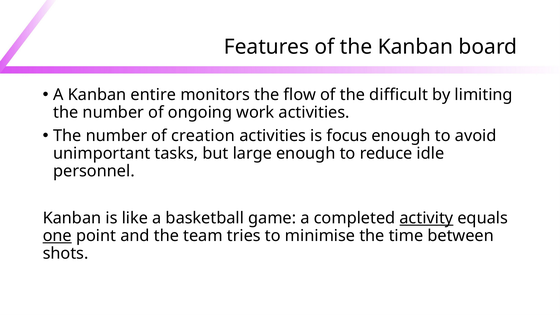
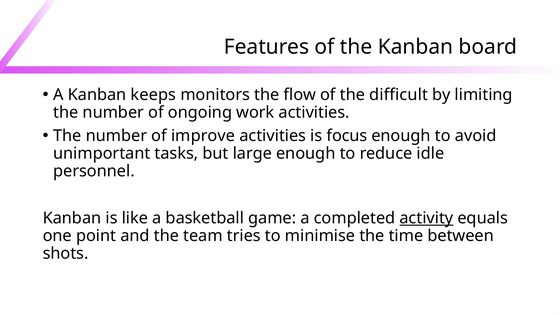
entire: entire -> keeps (153, 95)
creation: creation -> improve (203, 136)
one underline: present -> none (57, 236)
